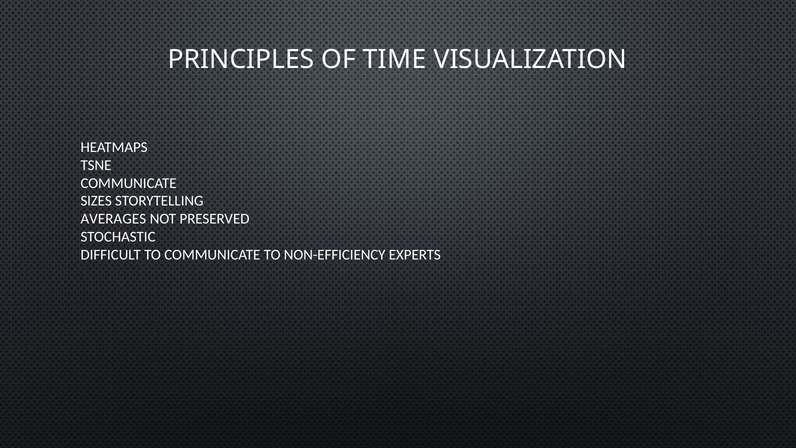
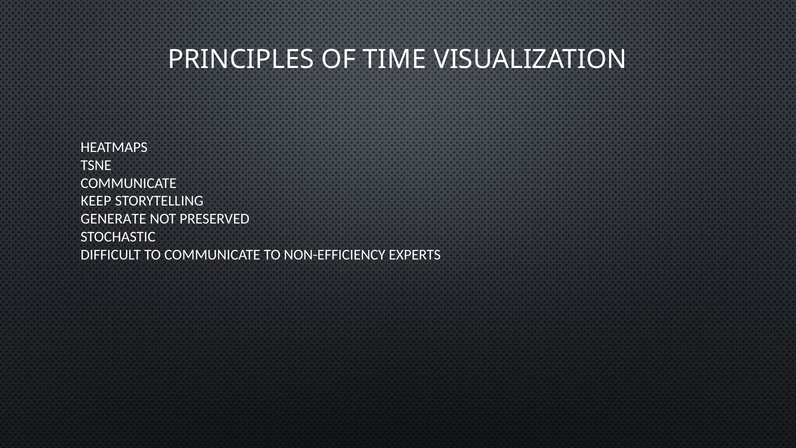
SIZES: SIZES -> KEEP (96, 201)
AVERAGES: AVERAGES -> GENERATE (113, 219)
